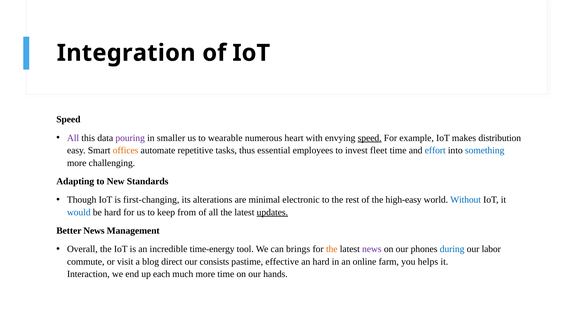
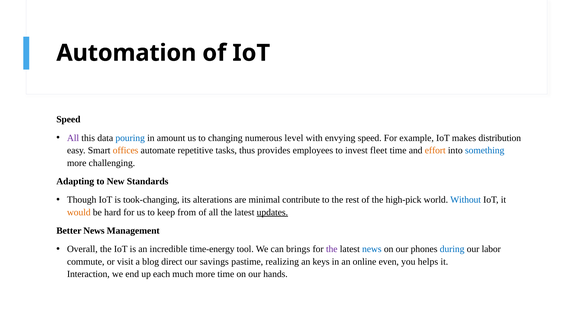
Integration: Integration -> Automation (126, 53)
pouring colour: purple -> blue (130, 138)
smaller: smaller -> amount (171, 138)
wearable: wearable -> changing (225, 138)
heart: heart -> level (294, 138)
speed underline: present -> none (370, 138)
essential: essential -> provides (274, 150)
effort colour: blue -> orange (435, 150)
first-changing: first-changing -> took-changing (151, 200)
electronic: electronic -> contribute (301, 200)
high-easy: high-easy -> high-pick (404, 200)
would colour: blue -> orange (79, 212)
the colour: orange -> purple (332, 249)
news colour: purple -> blue (372, 249)
consists: consists -> savings (214, 262)
effective: effective -> realizing (282, 262)
an hard: hard -> keys (321, 262)
farm: farm -> even (389, 262)
